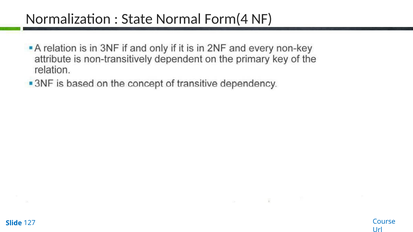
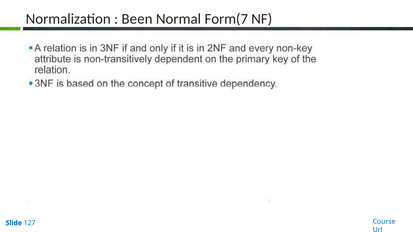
State: State -> Been (137, 19)
Form(4: Form(4 -> Form(7 (226, 19)
